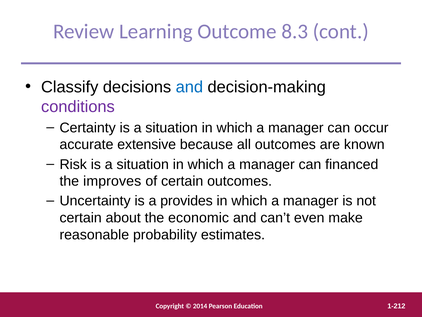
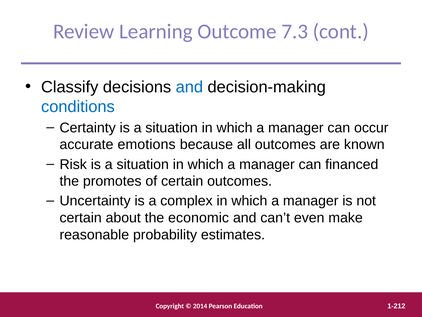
8.3: 8.3 -> 7.3 (295, 31)
conditions colour: purple -> blue (78, 107)
extensive: extensive -> emotions (147, 144)
improves: improves -> promotes (112, 181)
provides: provides -> complex (186, 201)
